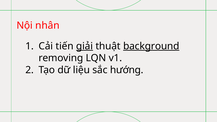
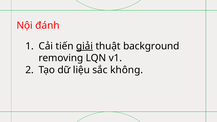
nhân: nhân -> đánh (47, 25)
background underline: present -> none (151, 46)
hướng: hướng -> không (127, 70)
